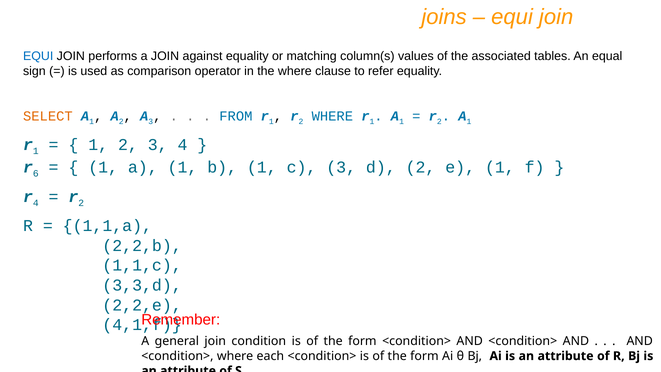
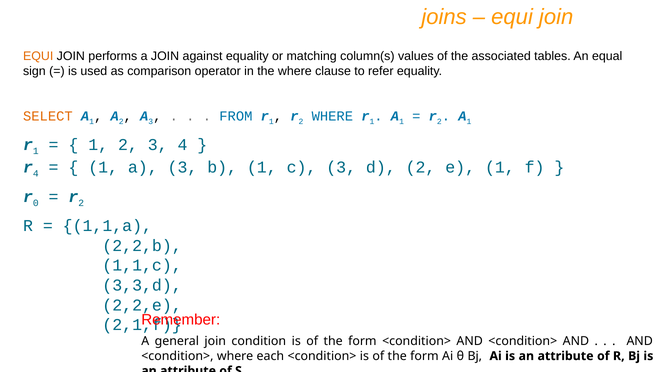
EQUI colour: blue -> orange (38, 56)
r 6: 6 -> 4 (36, 174)
1 a 1: 1 -> 3 (182, 167)
r 4: 4 -> 0 (36, 203)
4,1,f: 4,1,f -> 2,1,f (142, 325)
